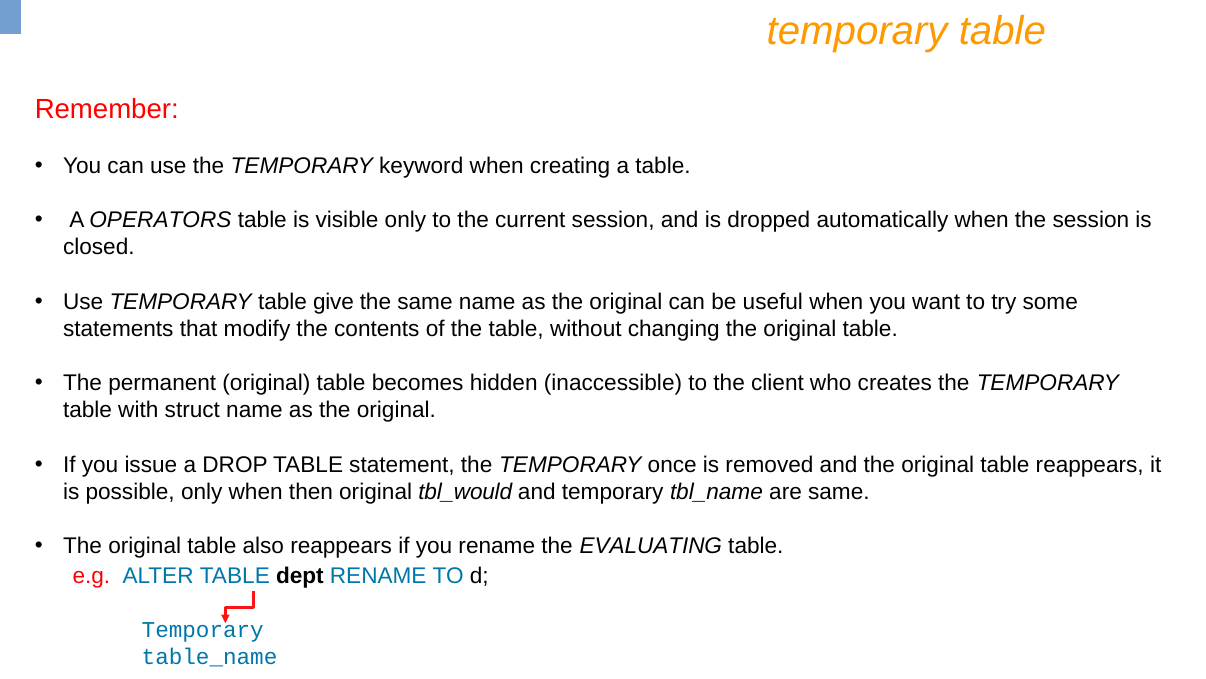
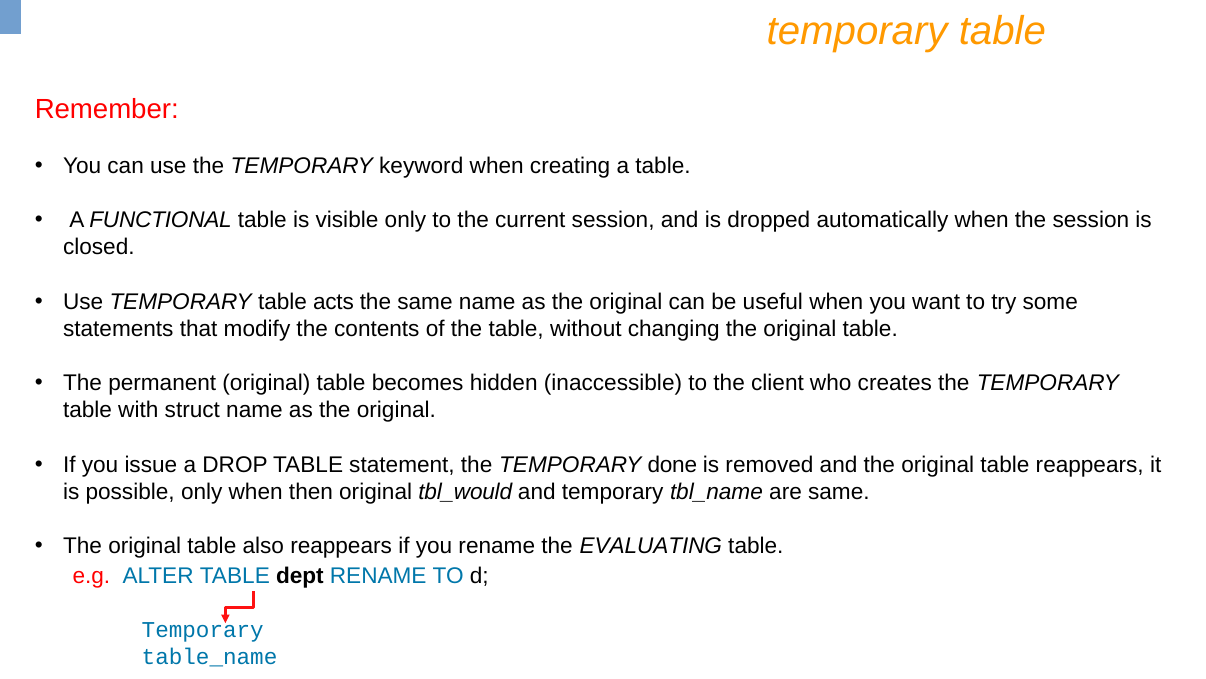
OPERATORS: OPERATORS -> FUNCTIONAL (161, 220)
give: give -> acts (333, 302)
once: once -> done (672, 464)
